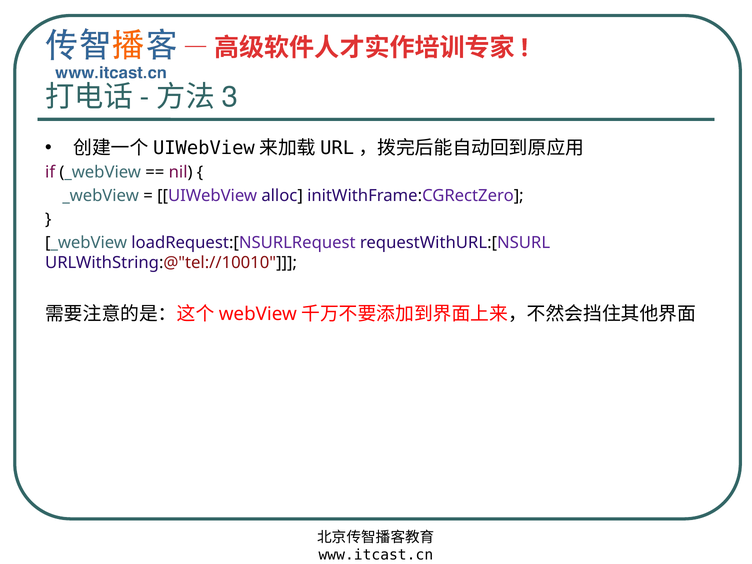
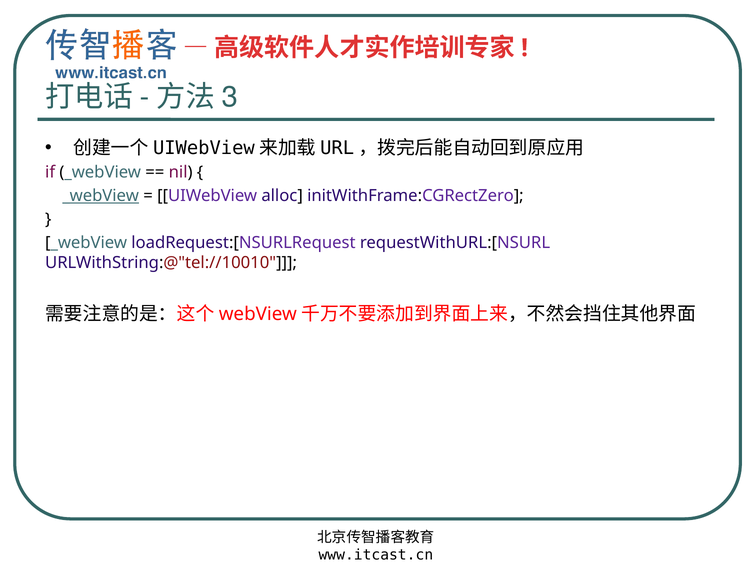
_webView underline: none -> present (101, 196)
